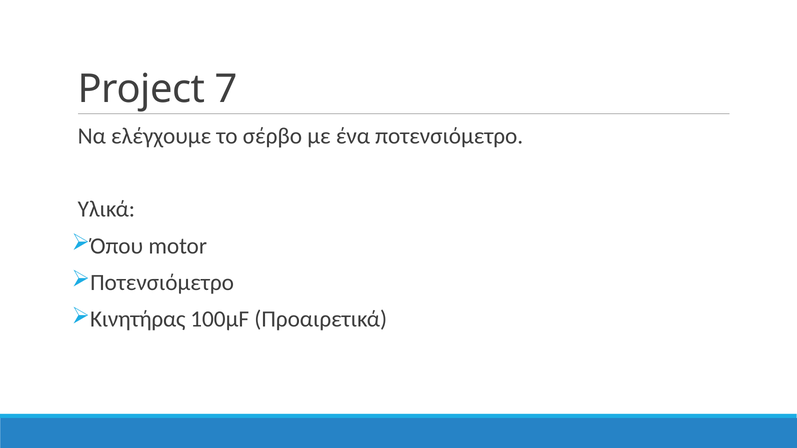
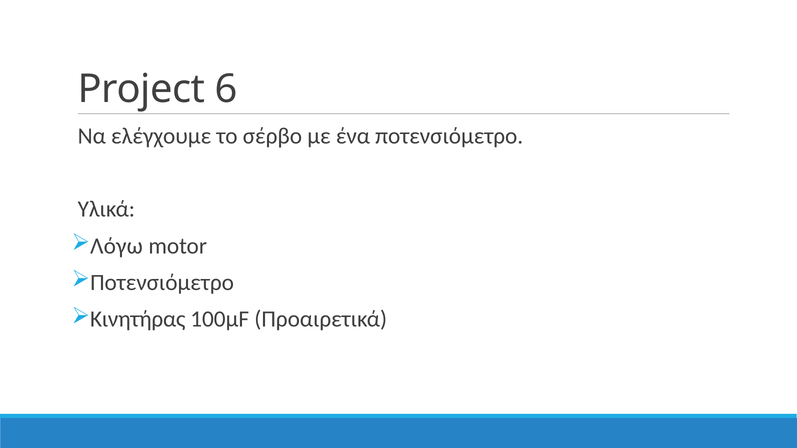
7: 7 -> 6 (226, 89)
Όπου: Όπου -> Λόγω (117, 246)
